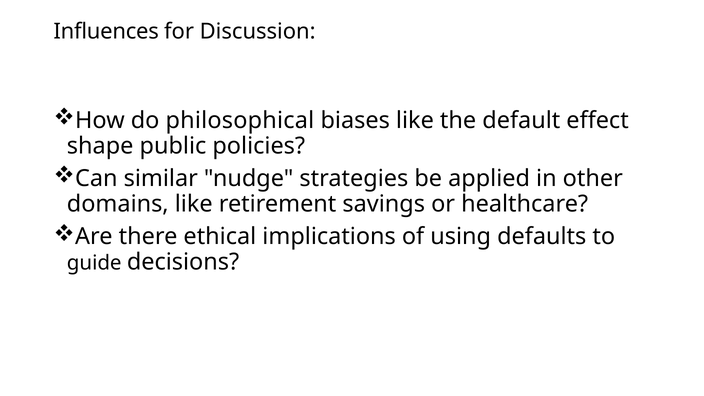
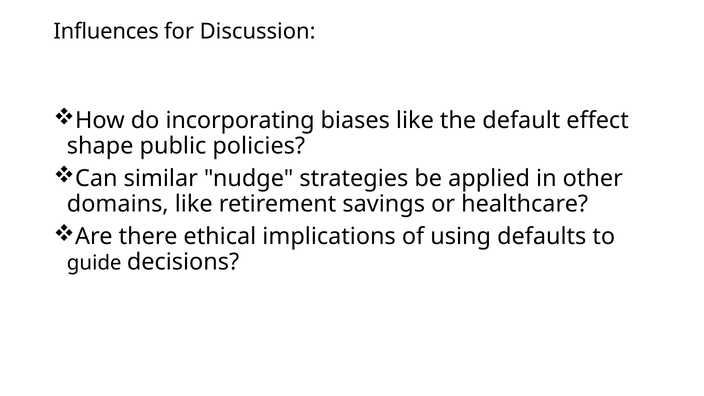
philosophical: philosophical -> incorporating (240, 121)
